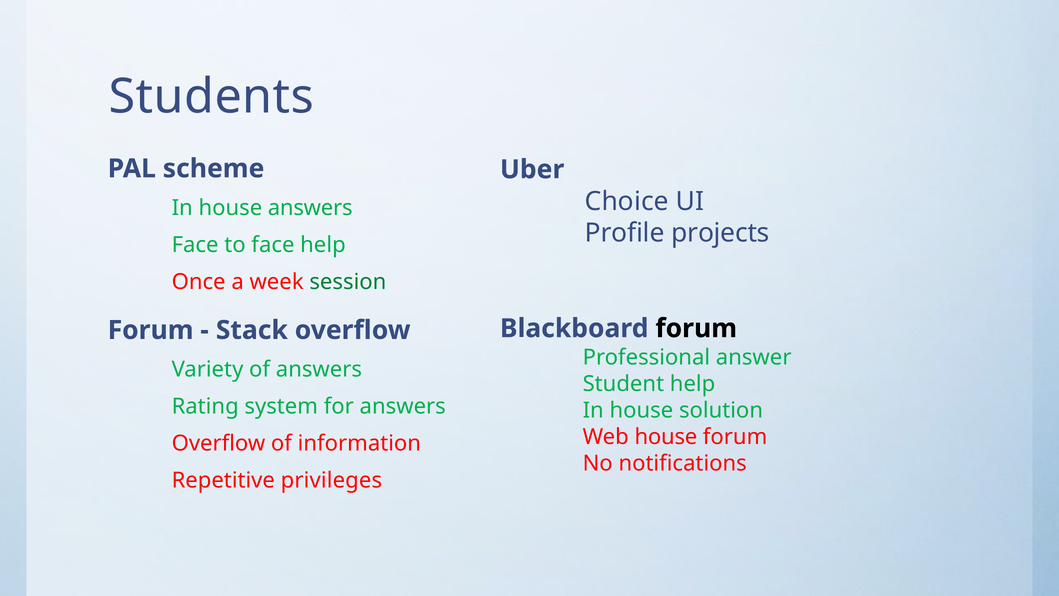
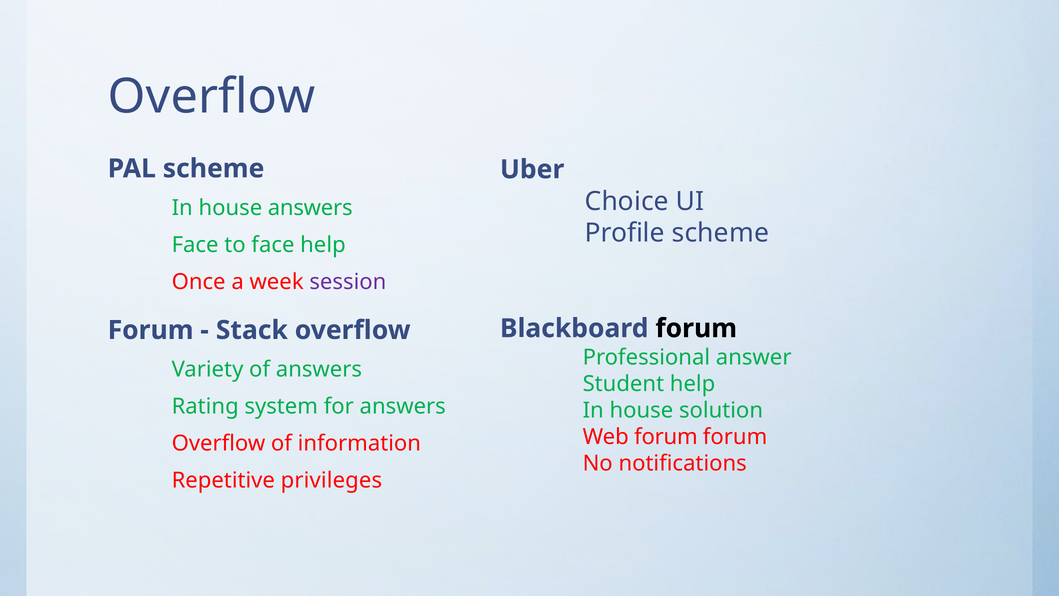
Students: Students -> Overflow (212, 97)
Profile projects: projects -> scheme (720, 233)
session colour: green -> purple (348, 282)
house: house -> forum (666, 437)
